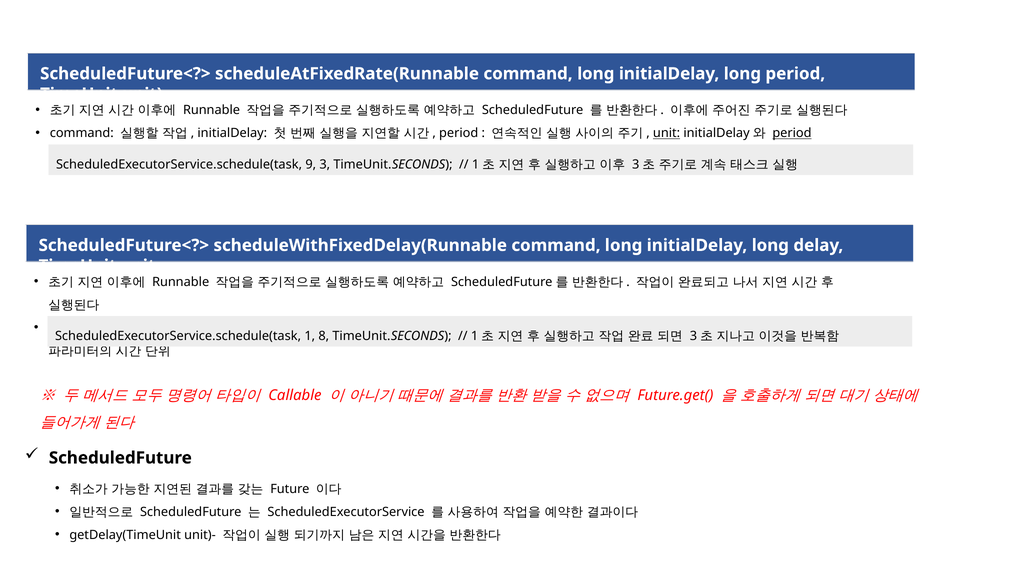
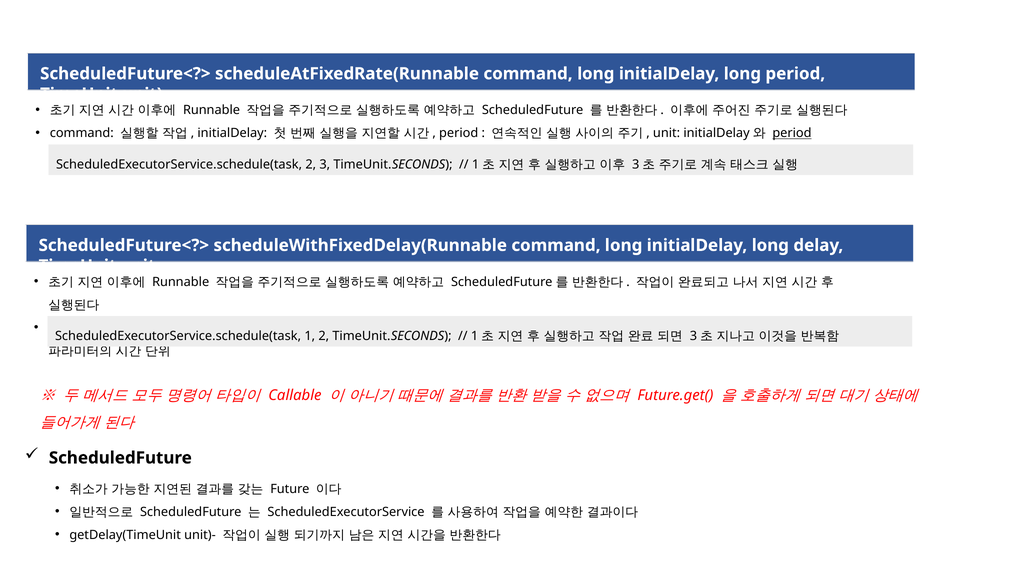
unit underline: present -> none (667, 133)
ScheduledExecutorService.schedule(task 9: 9 -> 2 (311, 164)
1 8: 8 -> 2 (324, 336)
